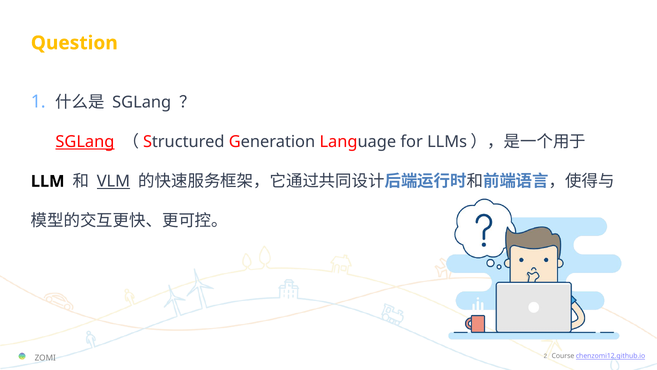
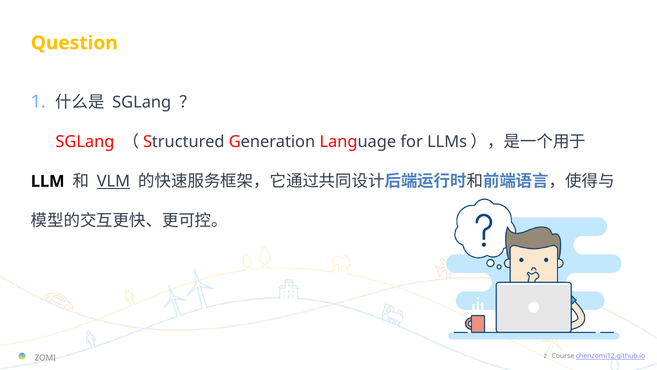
SGLang underline: present -> none (85, 142)
